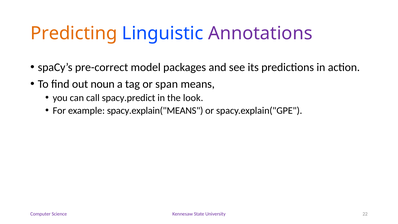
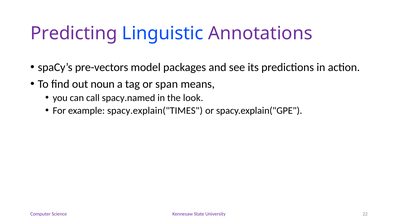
Predicting colour: orange -> purple (74, 33)
pre-correct: pre-correct -> pre-vectors (102, 67)
spacy.predict: spacy.predict -> spacy.named (129, 98)
spacy.explain("MEANS: spacy.explain("MEANS -> spacy.explain("TIMES (155, 111)
